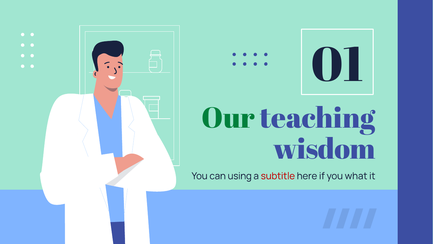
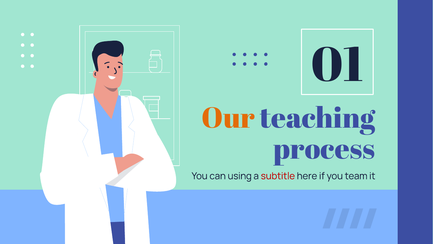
Our colour: green -> orange (228, 118)
wisdom: wisdom -> process (324, 149)
what: what -> team (356, 176)
